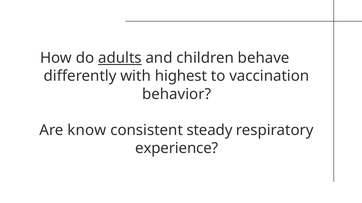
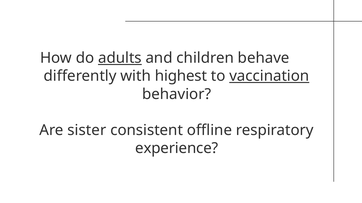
vaccination underline: none -> present (269, 76)
know: know -> sister (87, 131)
steady: steady -> offline (209, 131)
